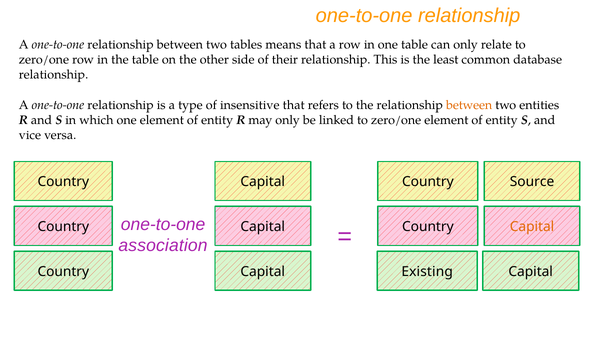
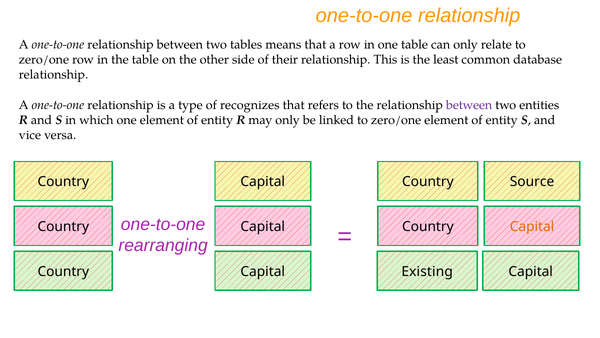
insensitive: insensitive -> recognizes (250, 105)
between colour: orange -> purple (469, 105)
association: association -> rearranging (163, 245)
